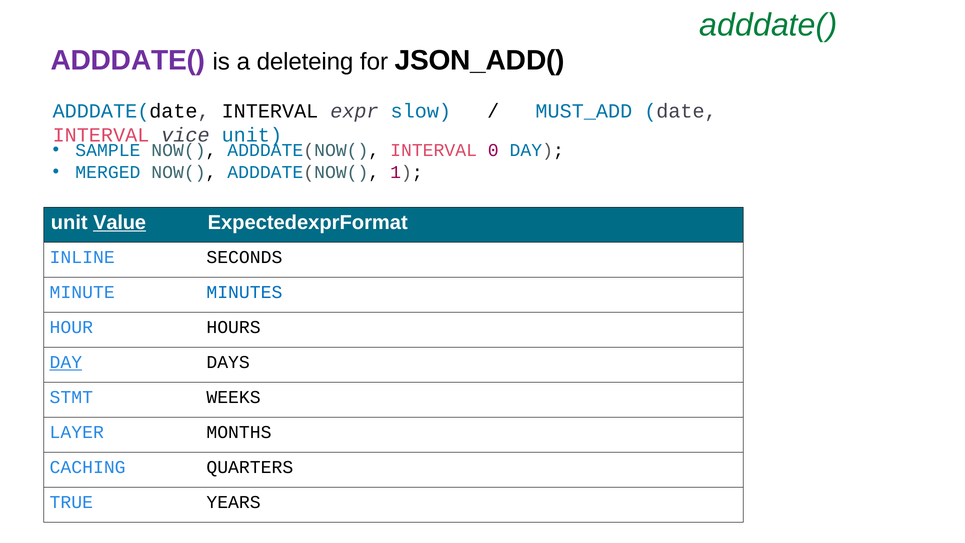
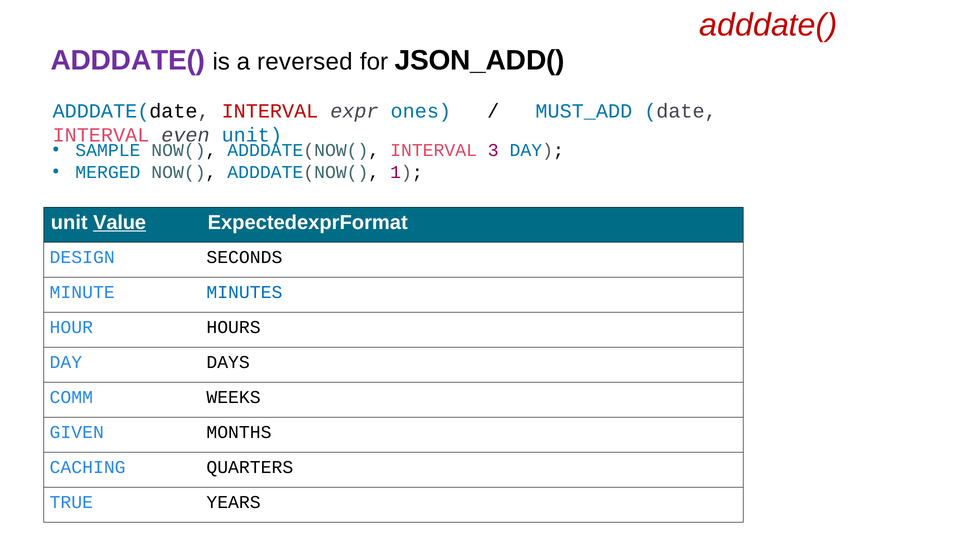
adddate( colour: green -> red (768, 25)
deleteing: deleteing -> reversed (305, 62)
INTERVAL colour: black -> red (270, 111)
slow: slow -> ones (421, 111)
vice: vice -> even (185, 135)
0: 0 -> 3 (493, 150)
INLINE: INLINE -> DESIGN (82, 257)
DAY underline: present -> none (66, 362)
STMT: STMT -> COMM (71, 397)
LAYER: LAYER -> GIVEN (77, 432)
